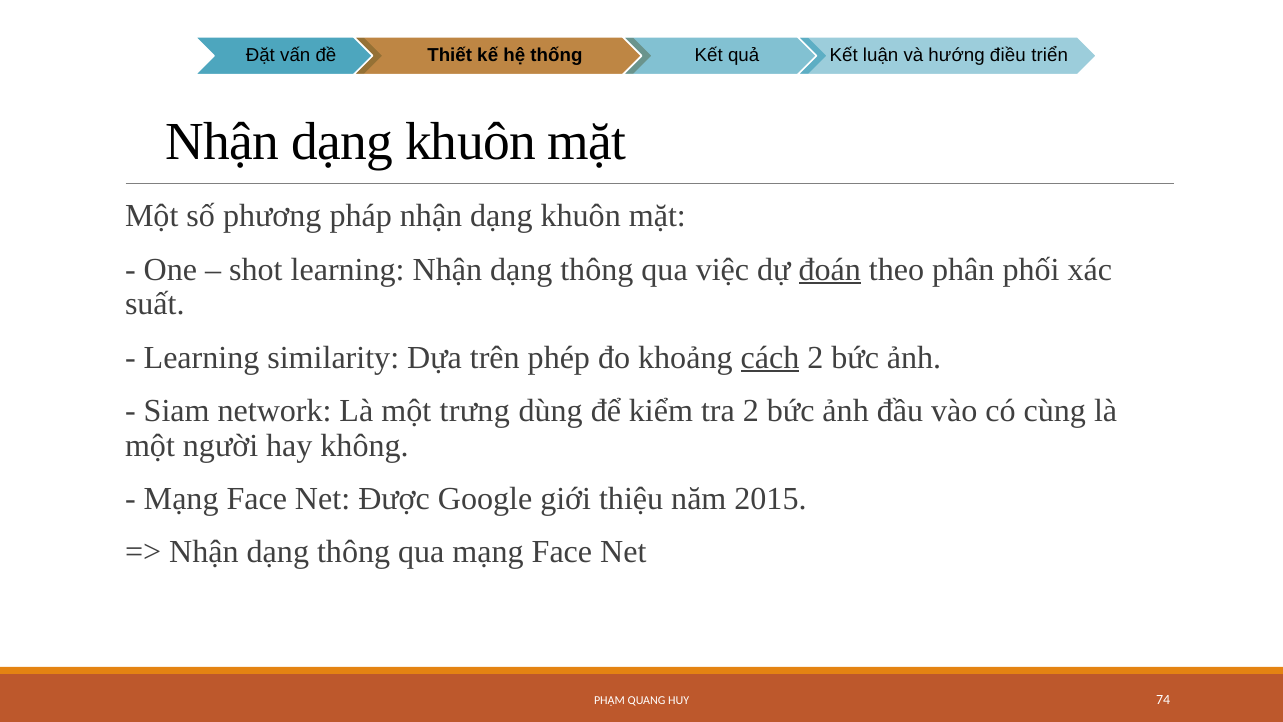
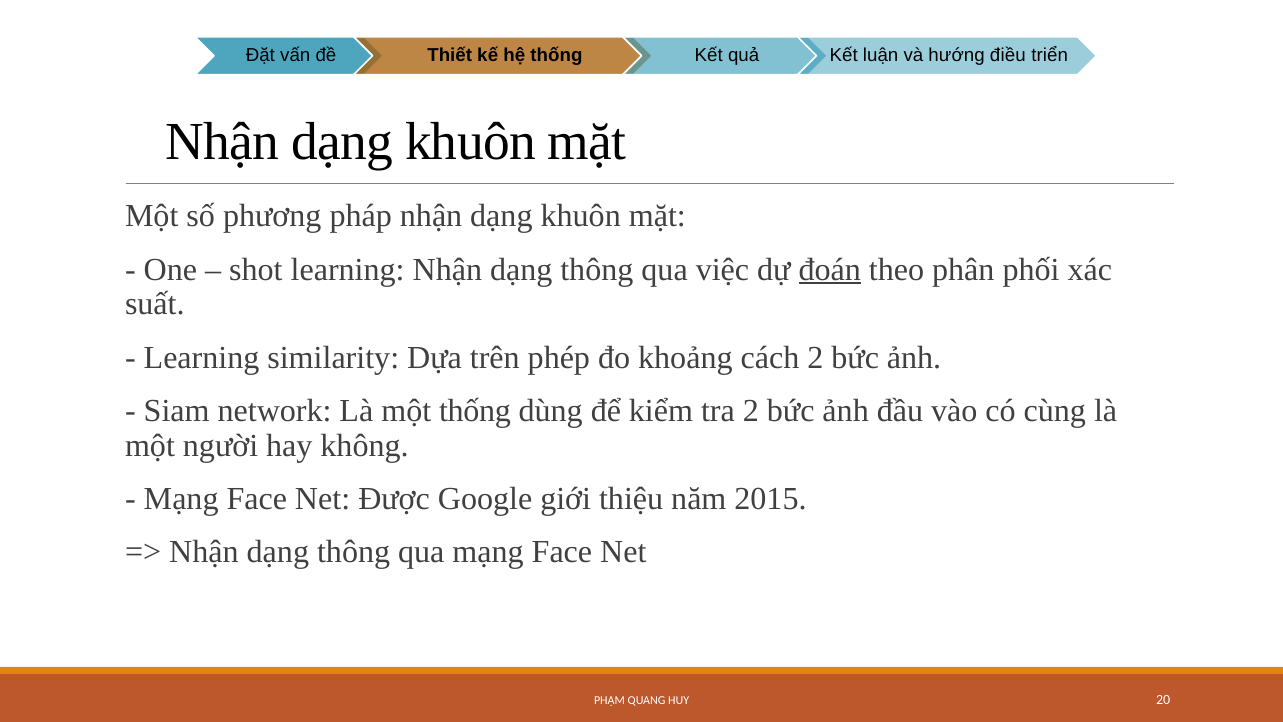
cách underline: present -> none (770, 357)
một trưng: trưng -> thống (475, 411)
74: 74 -> 20 (1163, 700)
